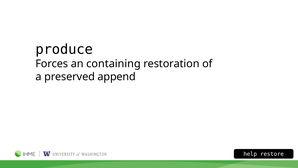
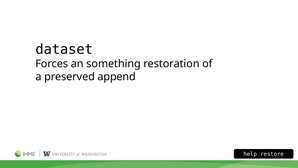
produce: produce -> dataset (64, 49)
containing: containing -> something (114, 64)
